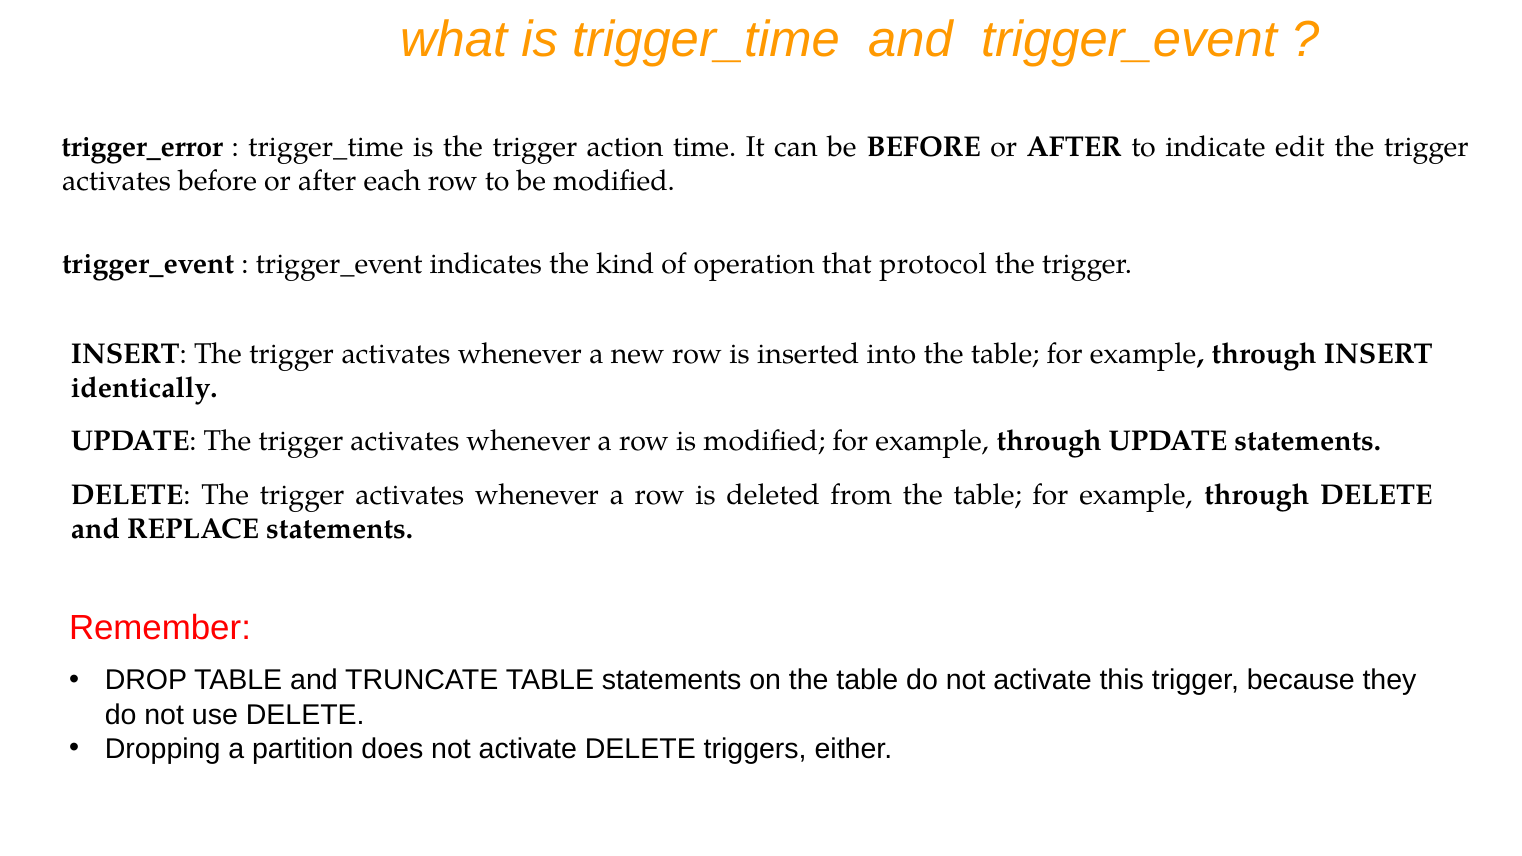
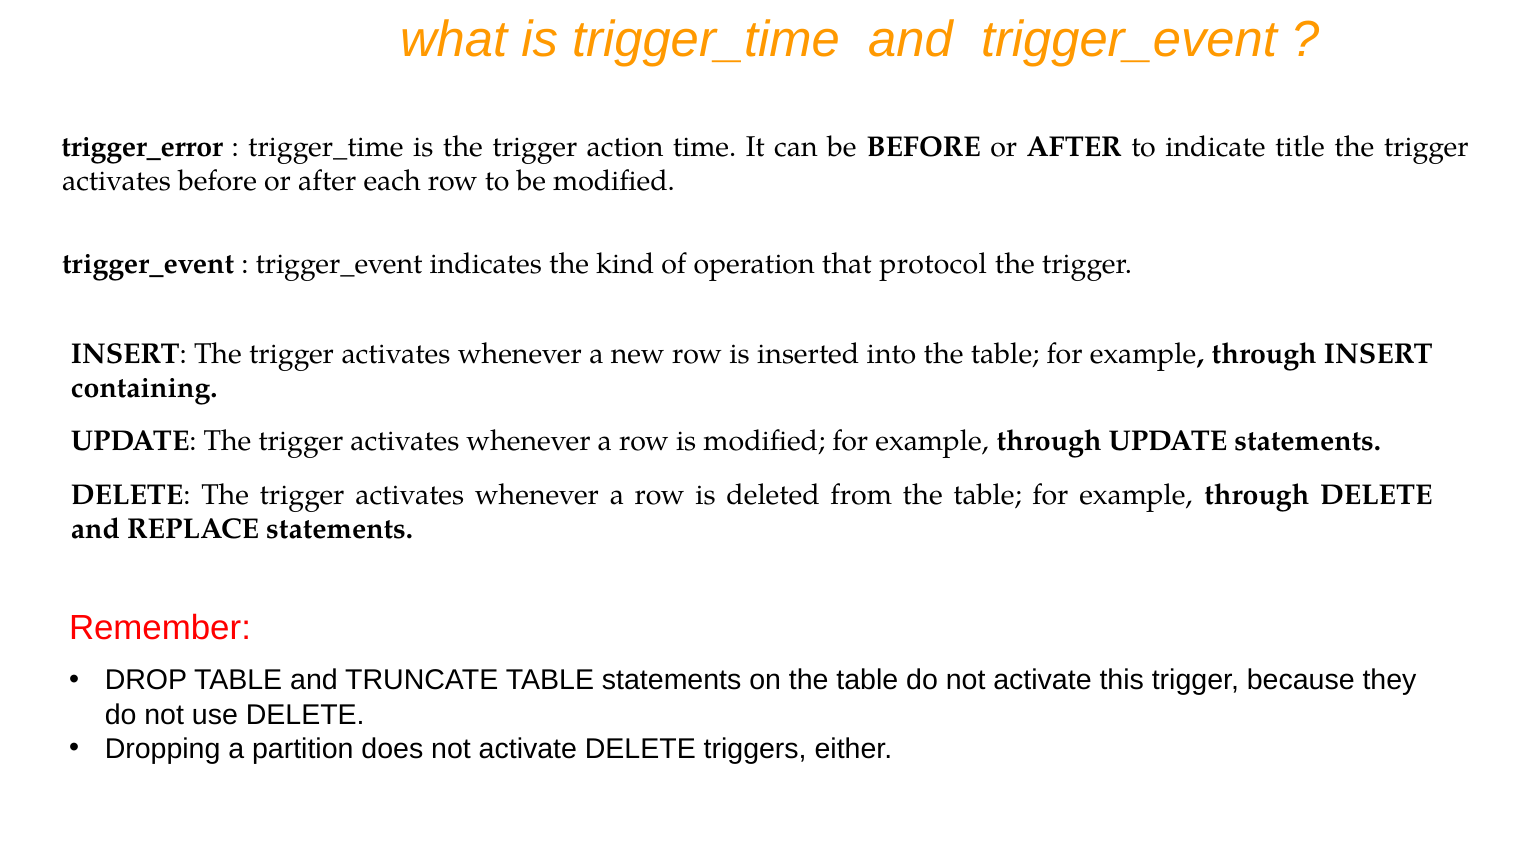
edit: edit -> title (1300, 147)
identically: identically -> containing (144, 388)
